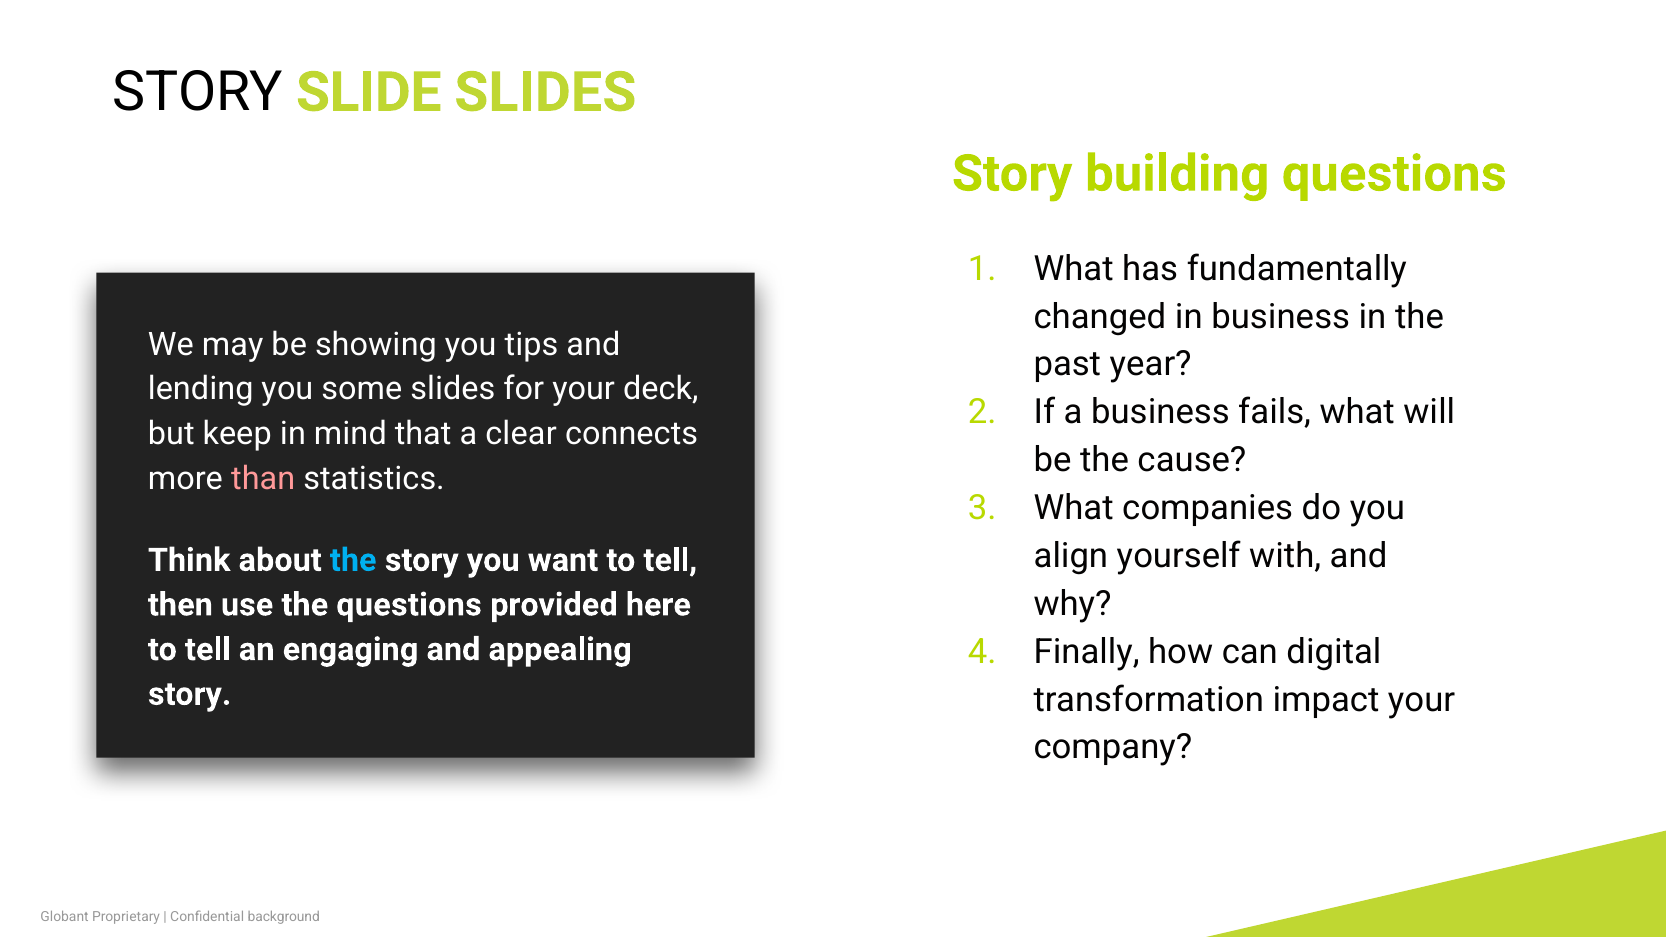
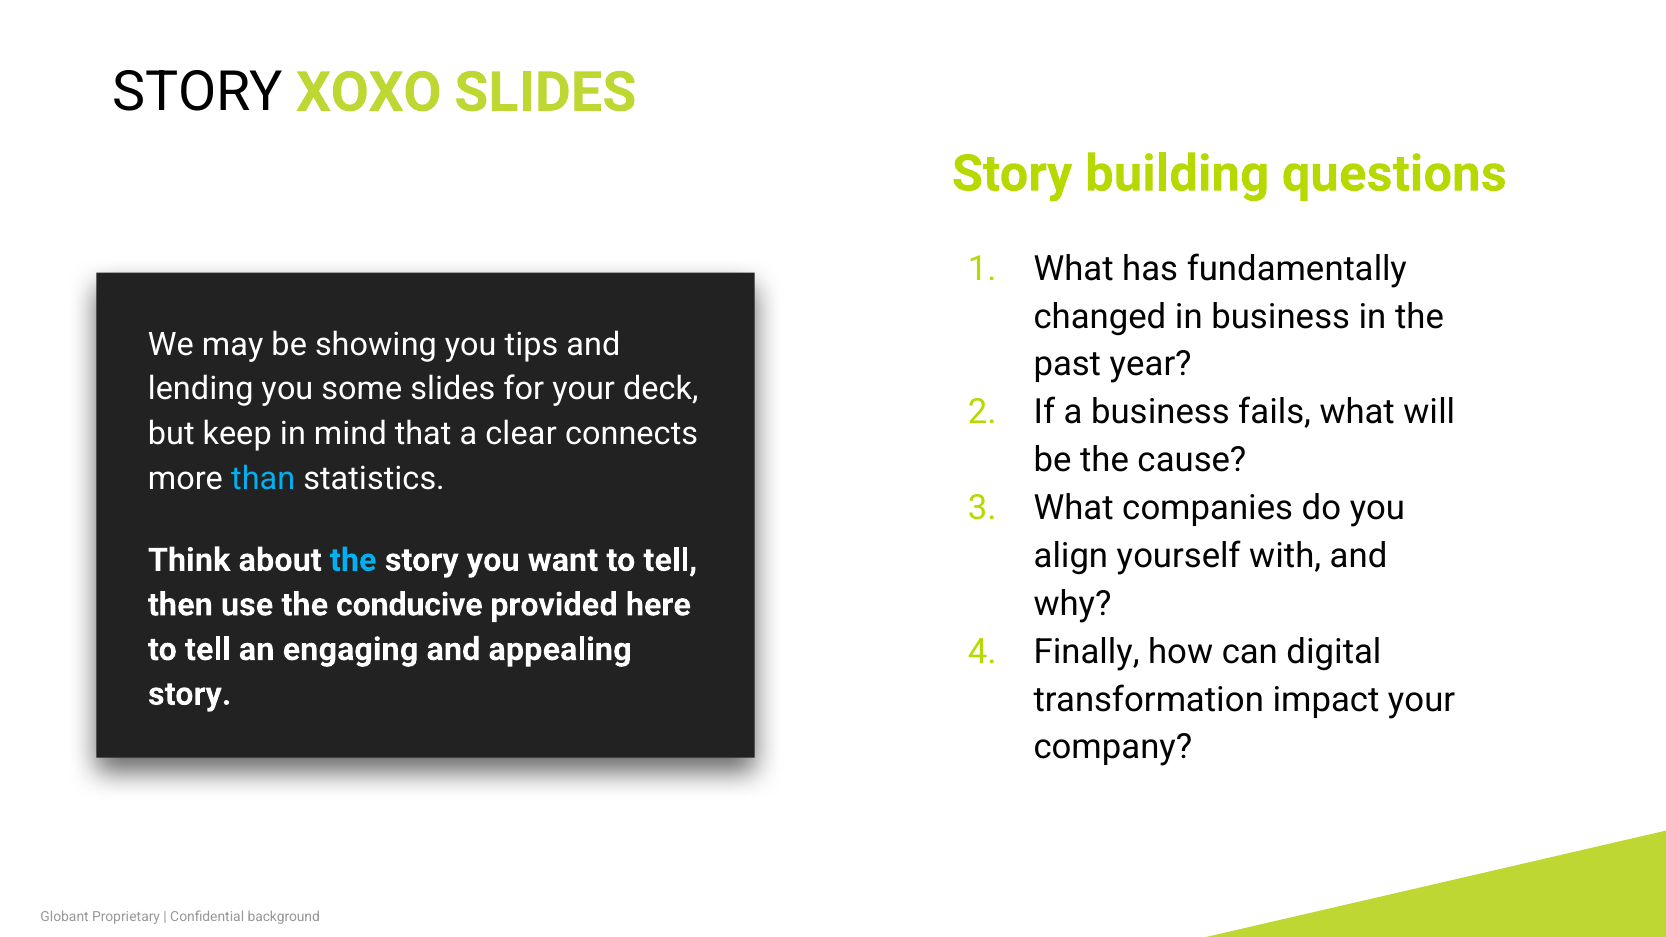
SLIDE: SLIDE -> XOXO (369, 93)
than colour: pink -> light blue (263, 479)
the questions: questions -> conducive (409, 605)
